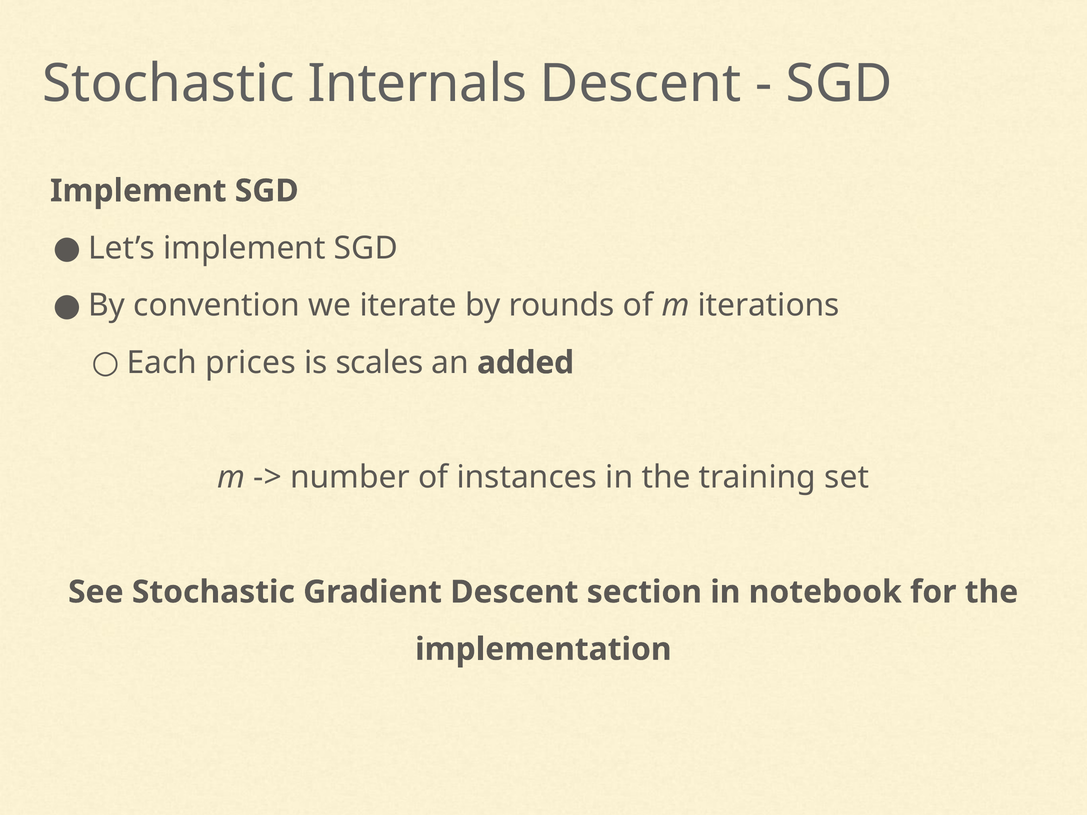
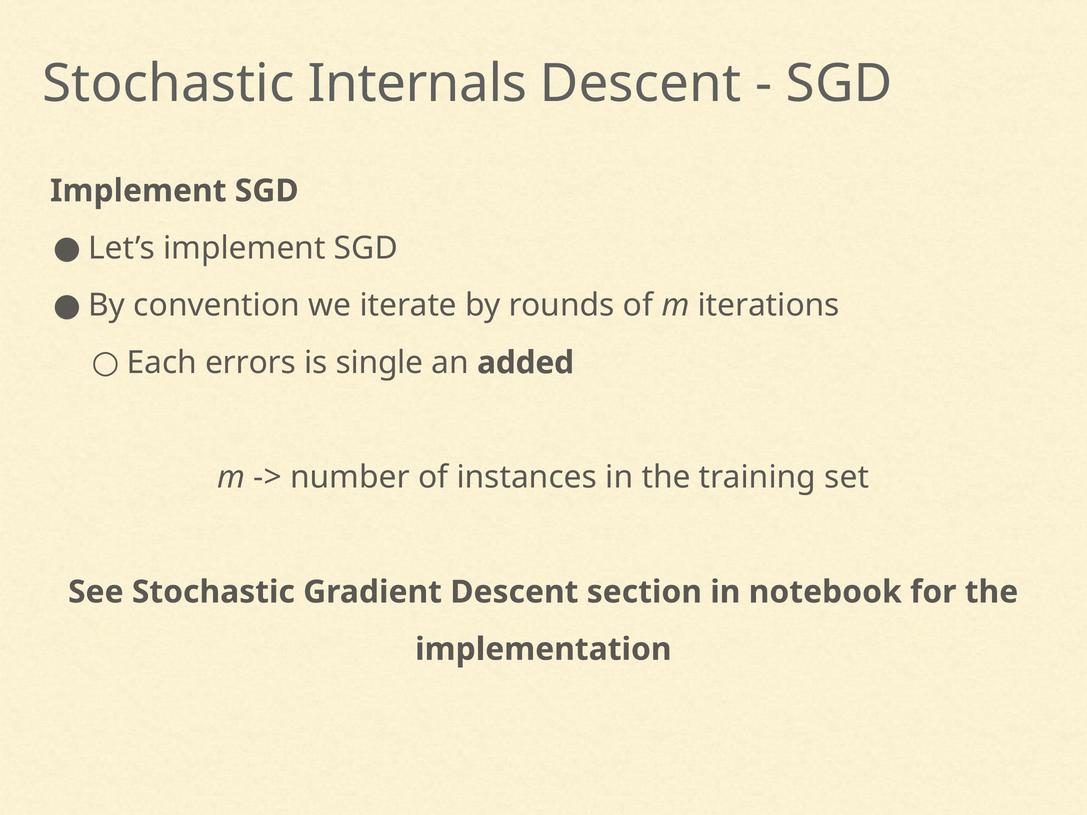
prices: prices -> errors (251, 363)
scales: scales -> single (380, 363)
